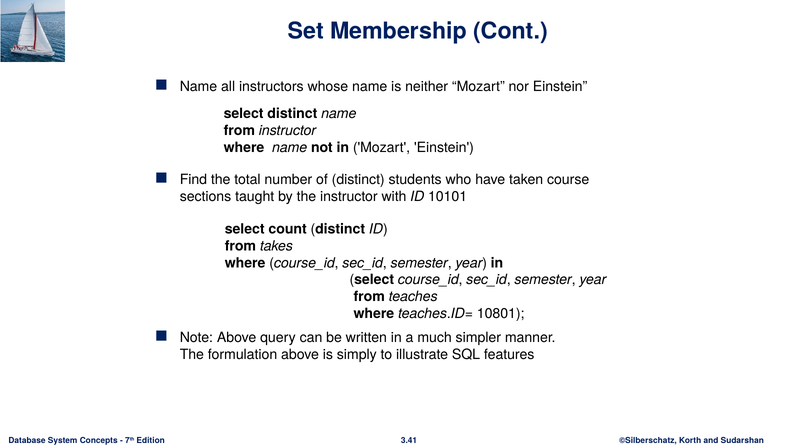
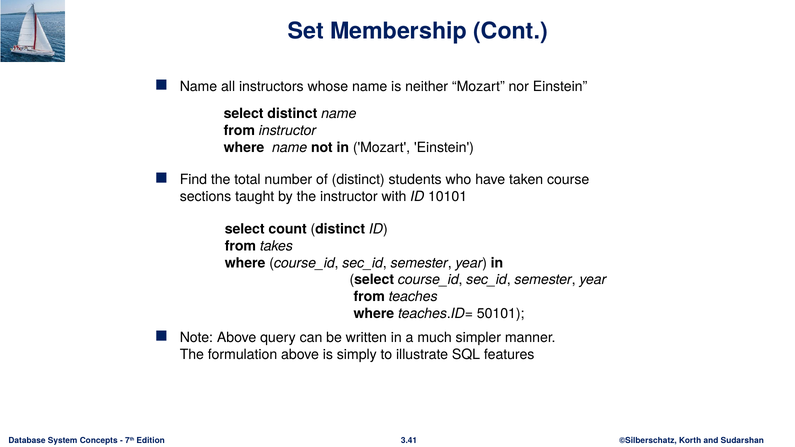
10801: 10801 -> 50101 (501, 314)
